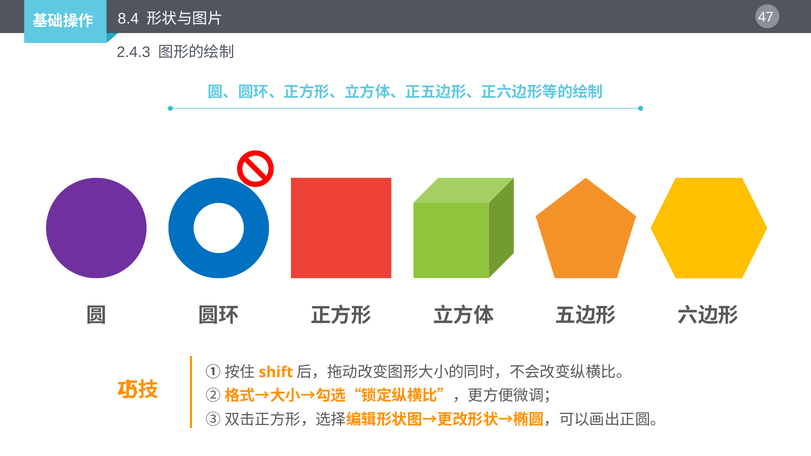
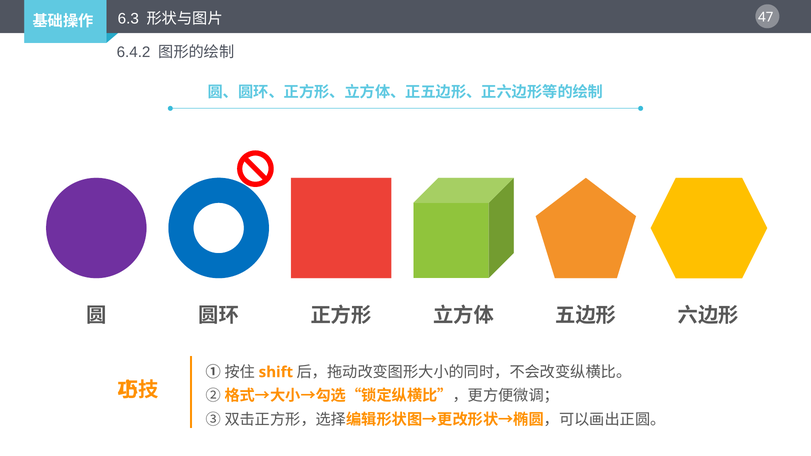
8.4: 8.4 -> 6.3 (128, 19)
2.4.3: 2.4.3 -> 6.4.2 (134, 52)
